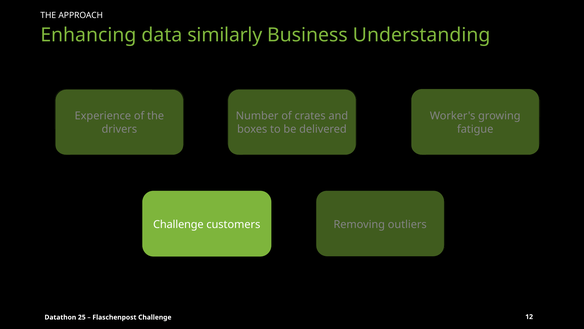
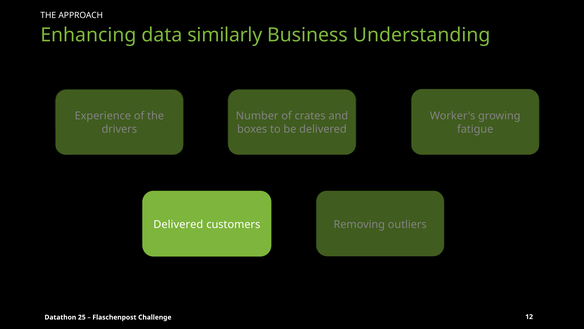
Challenge: Challenge -> Delivered (178, 224)
